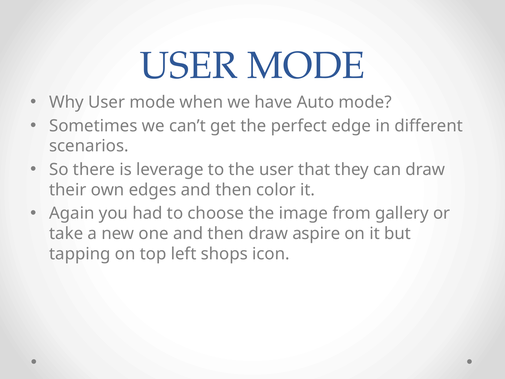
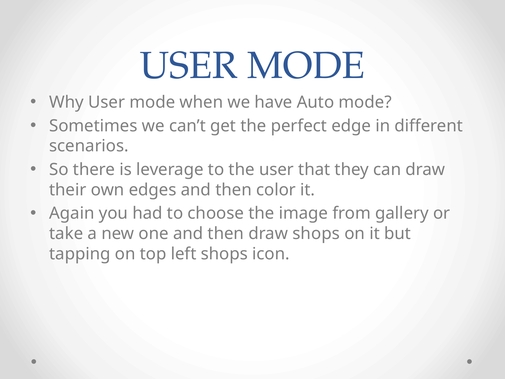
draw aspire: aspire -> shops (316, 233)
